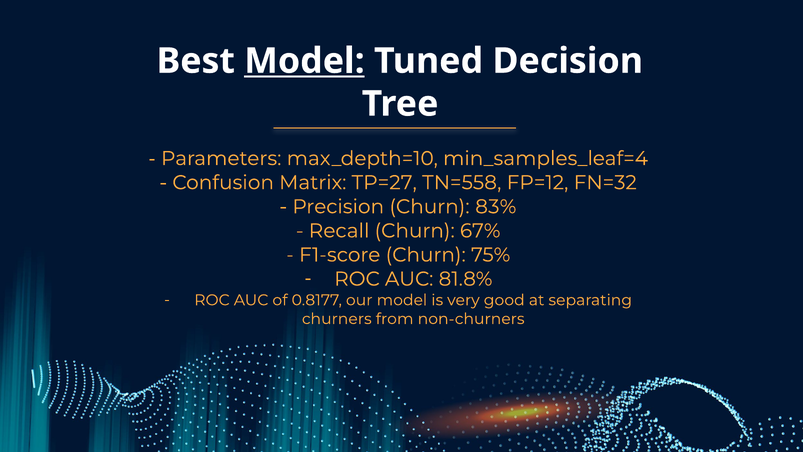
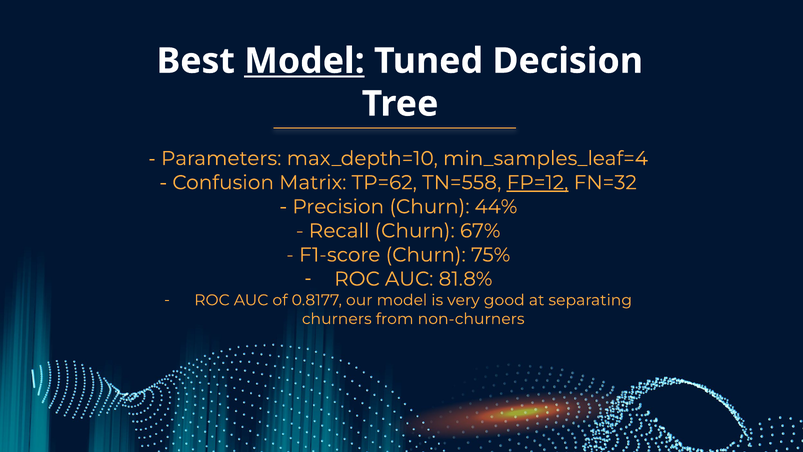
TP=27: TP=27 -> TP=62 (384, 182)
FP=12 underline: none -> present (537, 182)
83%: 83% -> 44% (496, 207)
